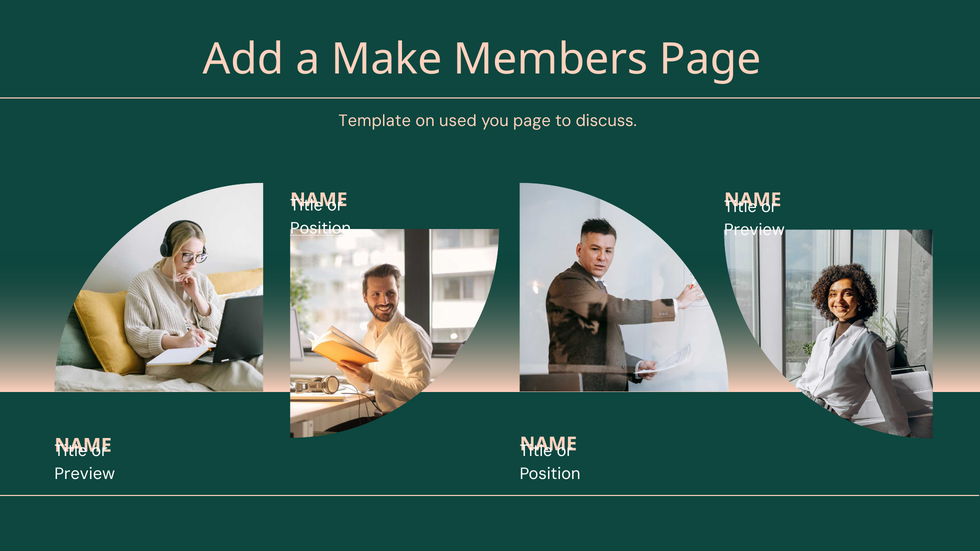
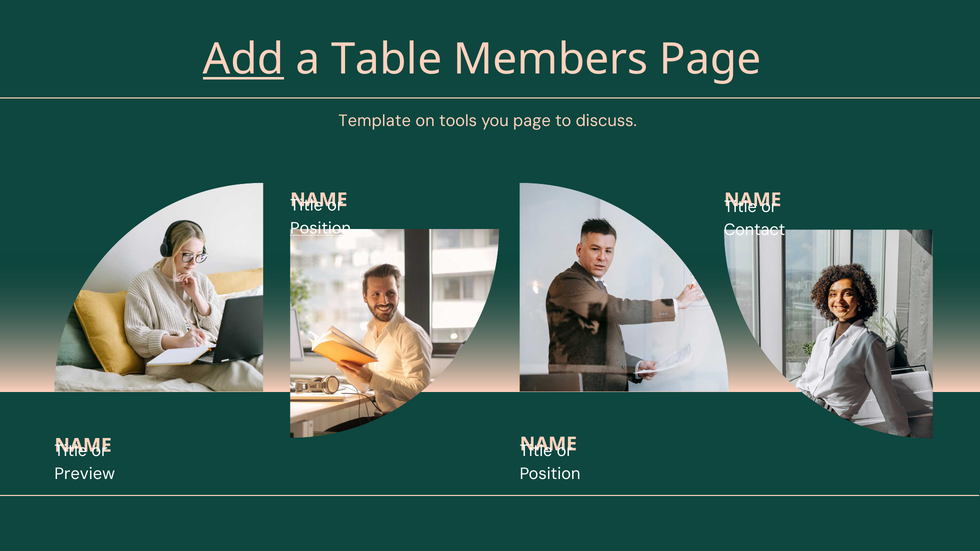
Add underline: none -> present (244, 60)
Make: Make -> Table (387, 60)
used: used -> tools (458, 121)
Preview: Preview -> Contact (755, 230)
